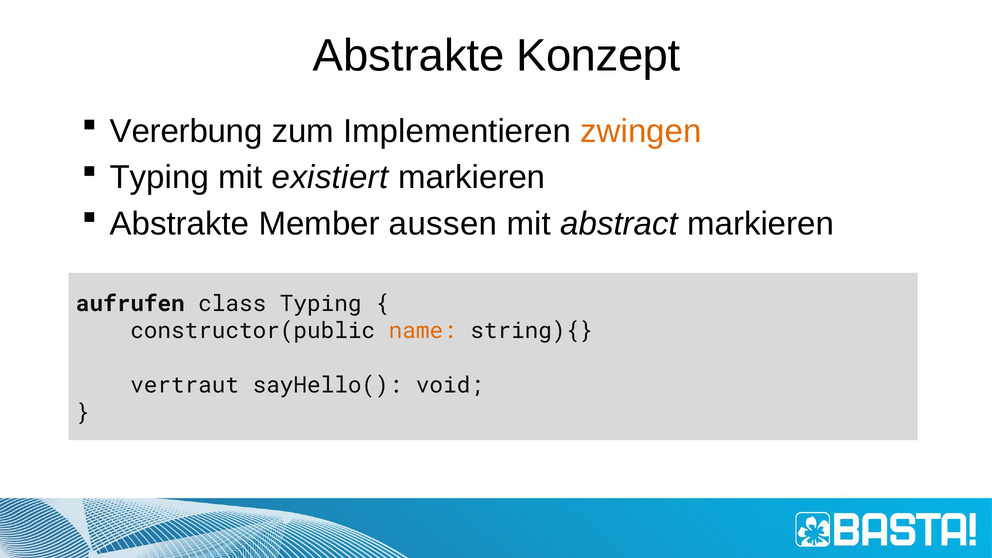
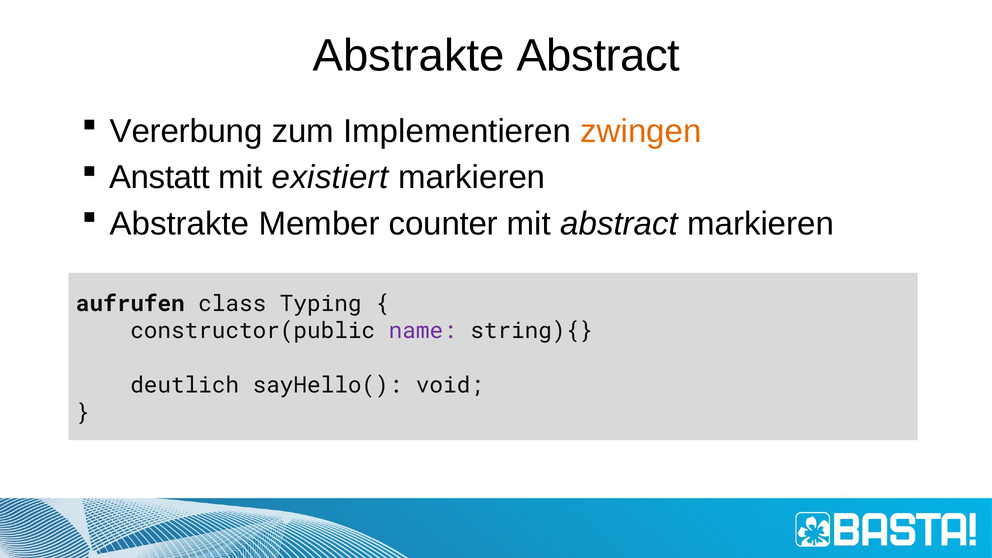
Abstrakte Konzept: Konzept -> Abstract (598, 56)
Typing: Typing -> Anstatt (159, 178)
aussen: aussen -> counter (443, 224)
name colour: orange -> purple (423, 331)
vertraut: vertraut -> deutlich (185, 385)
